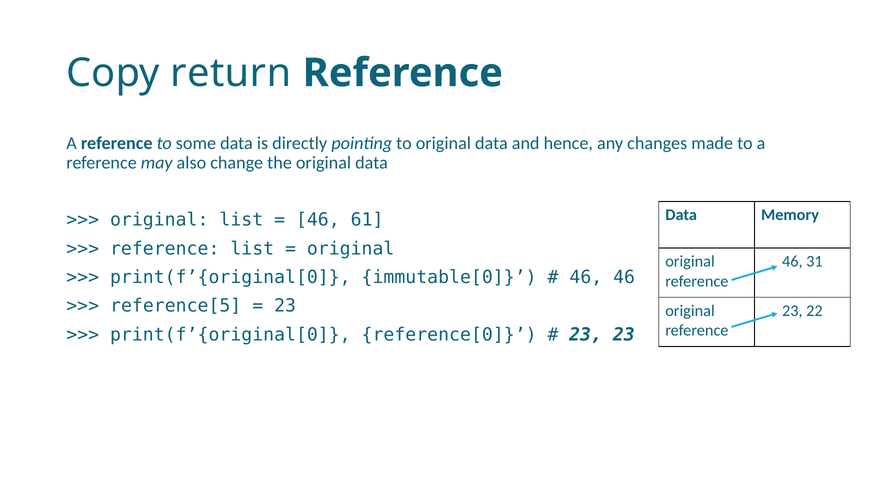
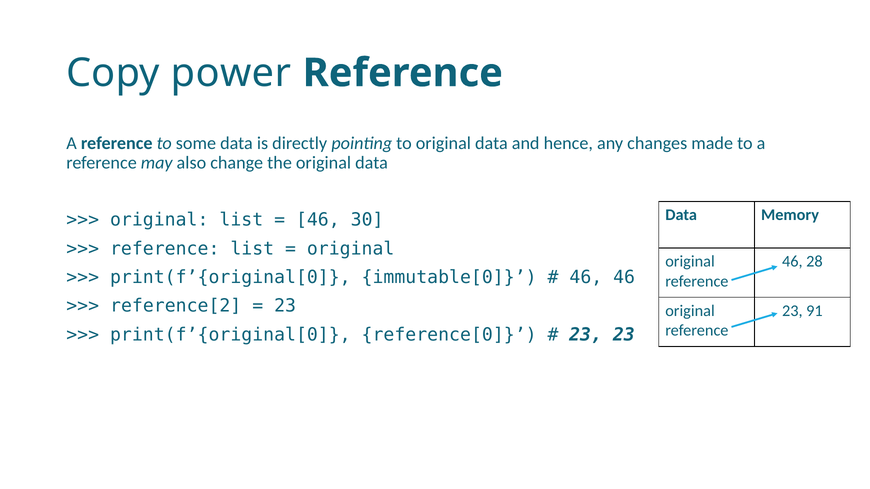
return: return -> power (231, 73)
61: 61 -> 30 (367, 220)
31: 31 -> 28 (814, 262)
reference[5: reference[5 -> reference[2 (176, 306)
22: 22 -> 91 (814, 311)
